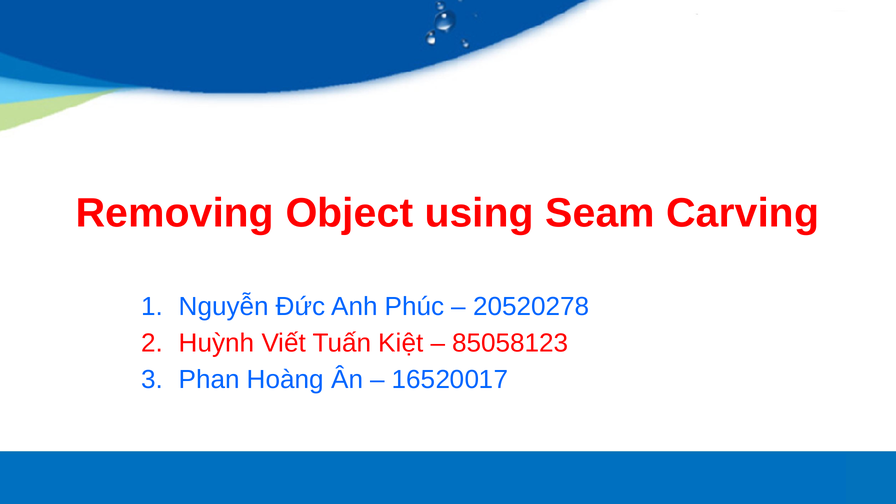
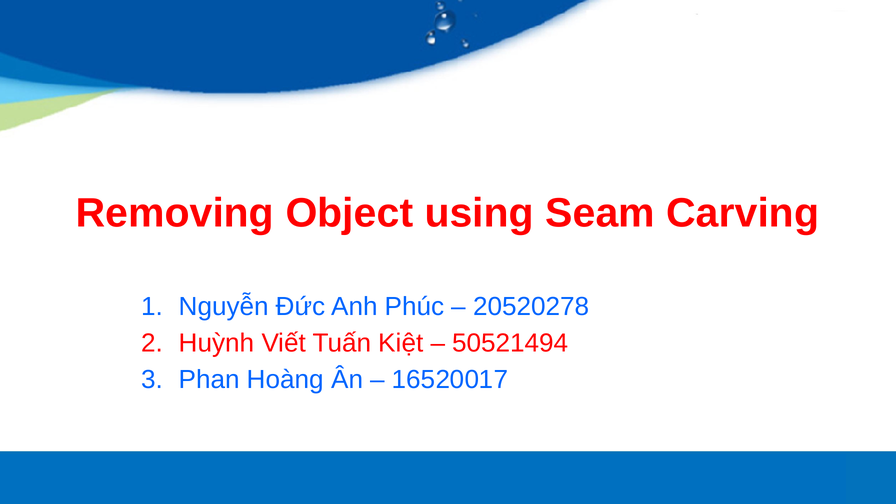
85058123: 85058123 -> 50521494 (510, 343)
